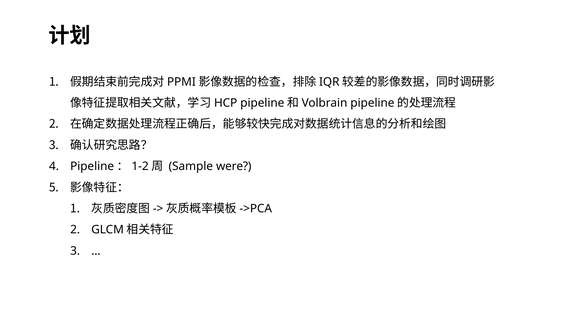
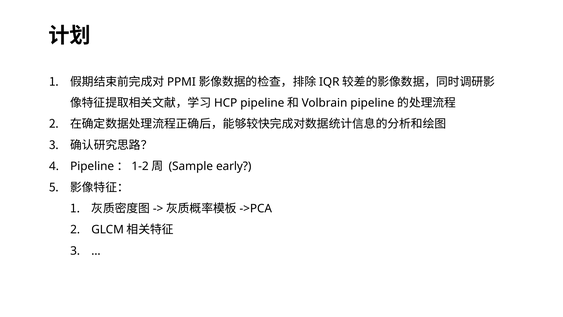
were: were -> early (234, 166)
